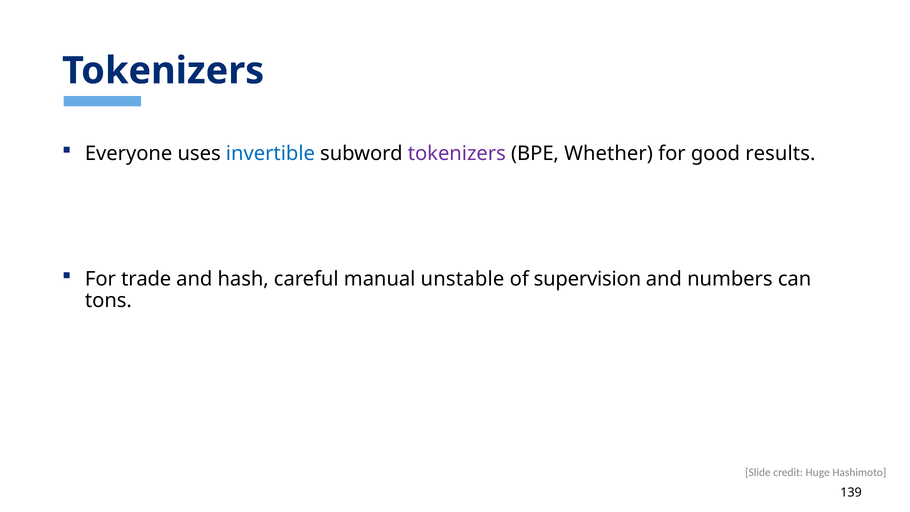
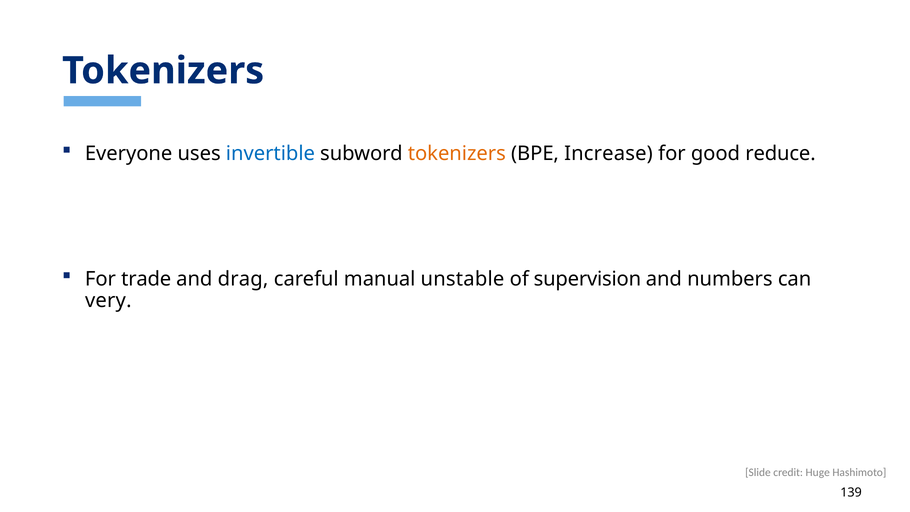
tokenizers colour: purple -> orange (457, 154)
Whether: Whether -> Increase (608, 154)
results: results -> reduce (780, 154)
hash: hash -> drag (243, 279)
tons: tons -> very (108, 301)
